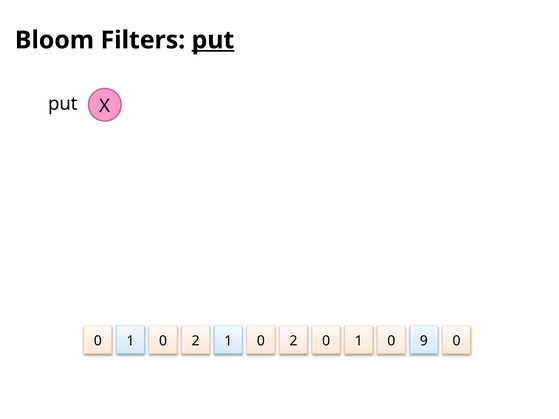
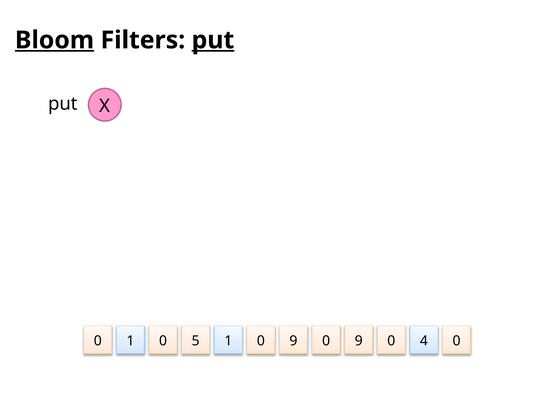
Bloom underline: none -> present (54, 40)
0 1 0 2: 2 -> 5 (196, 341)
2: 2 -> 9 (293, 341)
1: 1 -> 9 (359, 341)
9: 9 -> 4 (424, 341)
